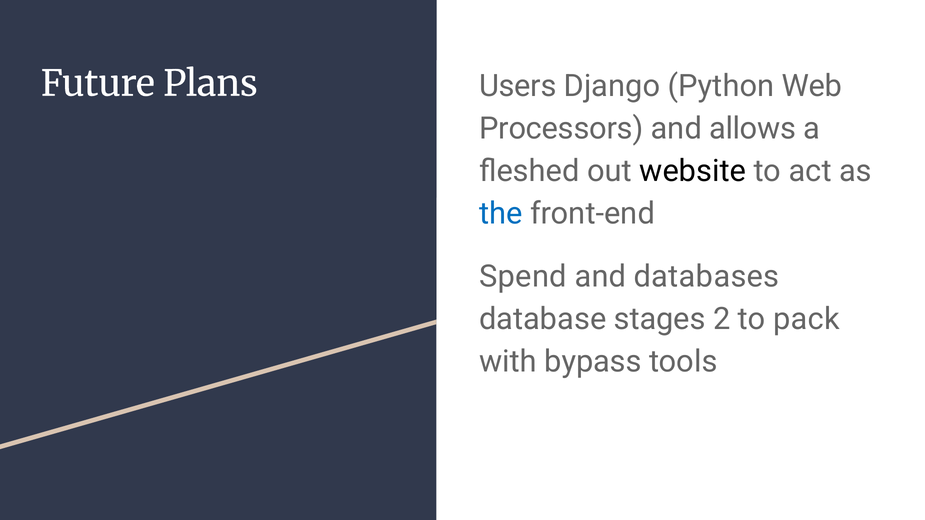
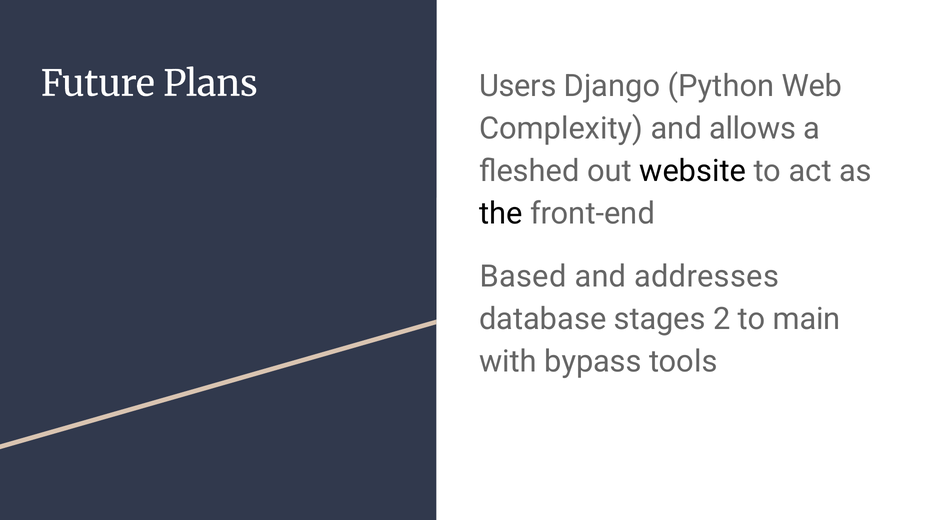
Processors: Processors -> Complexity (561, 129)
the colour: blue -> black (501, 214)
Spend: Spend -> Based (523, 277)
databases: databases -> addresses (707, 277)
pack: pack -> main (807, 319)
